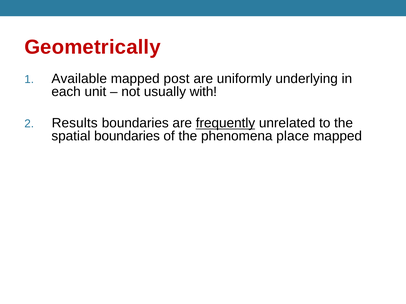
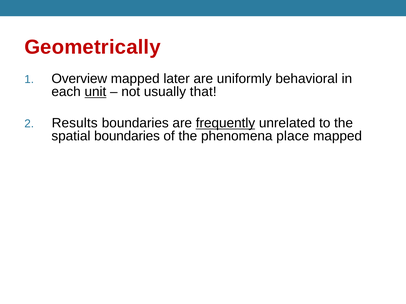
Available: Available -> Overview (79, 79)
post: post -> later (177, 79)
underlying: underlying -> behavioral (307, 79)
unit underline: none -> present (95, 92)
with: with -> that (203, 92)
